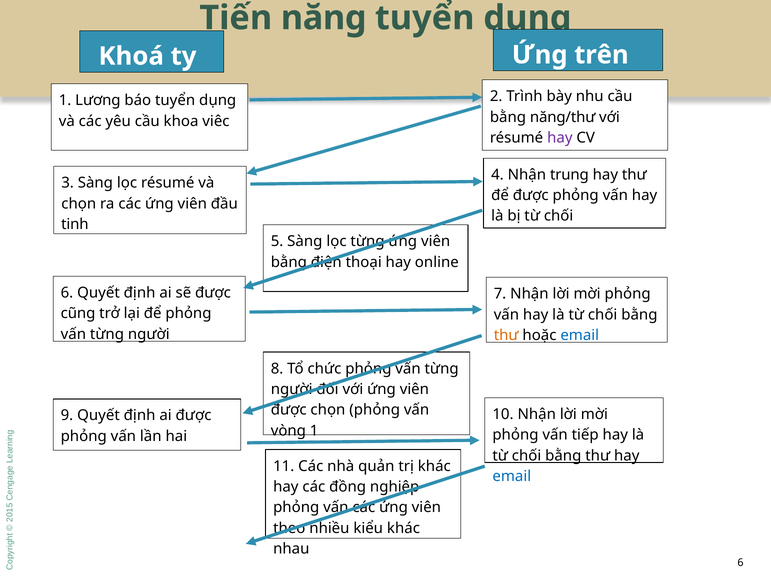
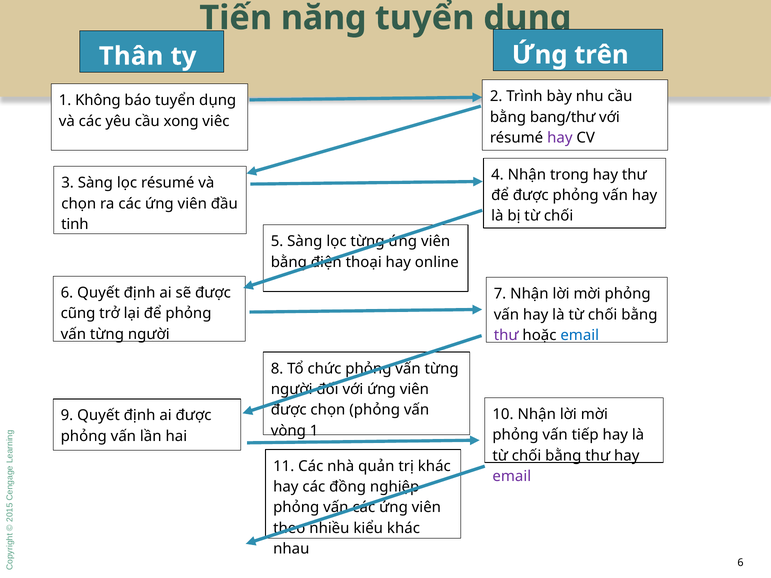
Khoá: Khoá -> Thân (131, 56)
Lương: Lương -> Không (98, 101)
năng/thư: năng/thư -> bang/thư (563, 117)
khoa: khoa -> xong (181, 121)
trung: trung -> trong (569, 175)
thư colour: orange -> purple (506, 336)
email colour: blue -> purple (512, 476)
